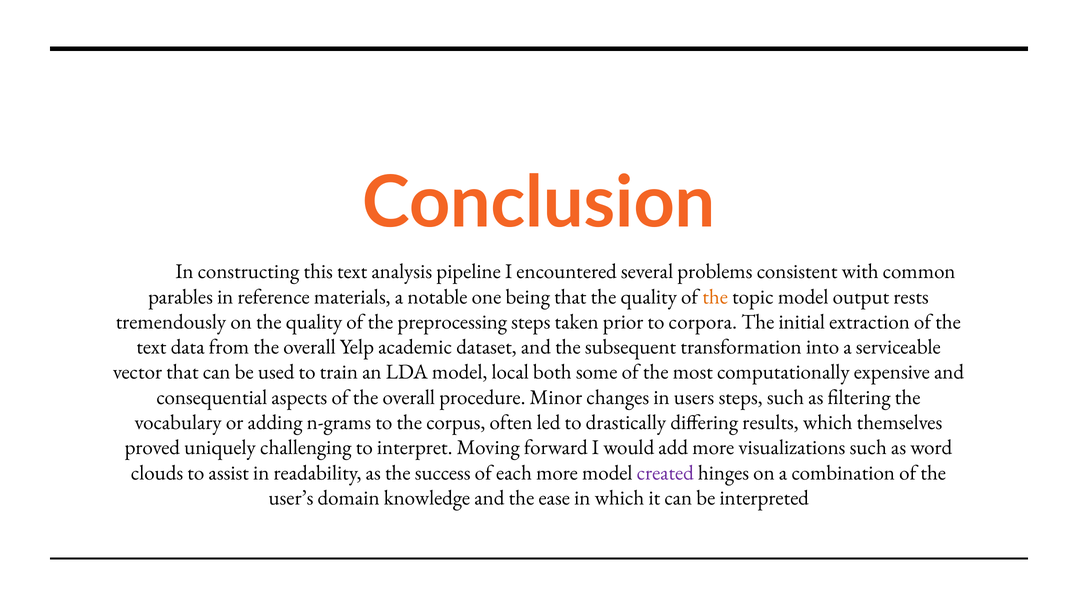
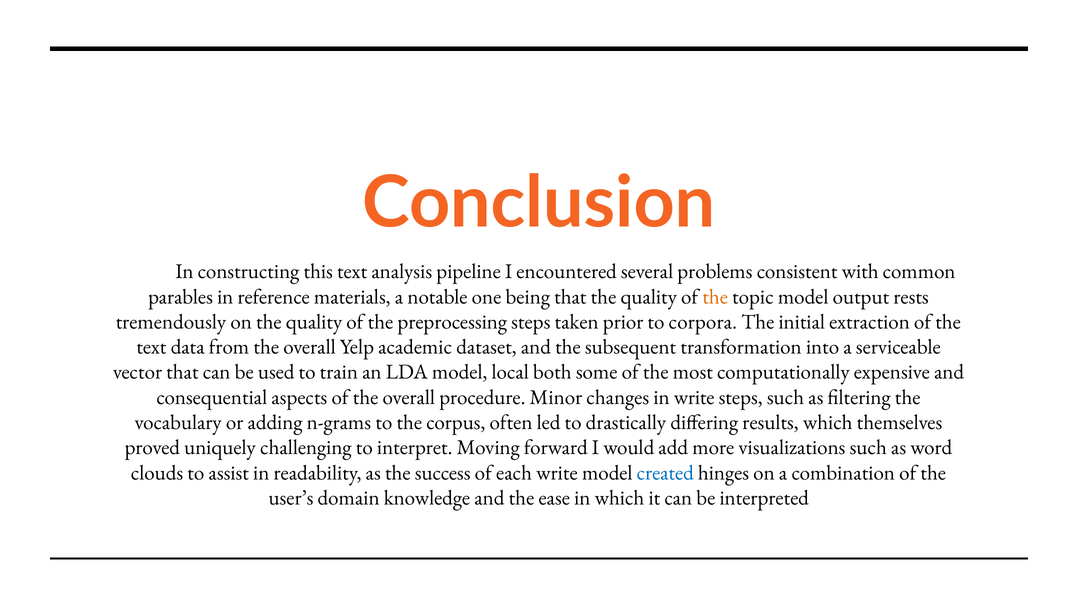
in users: users -> write (694, 397)
each more: more -> write (557, 473)
created colour: purple -> blue (665, 473)
